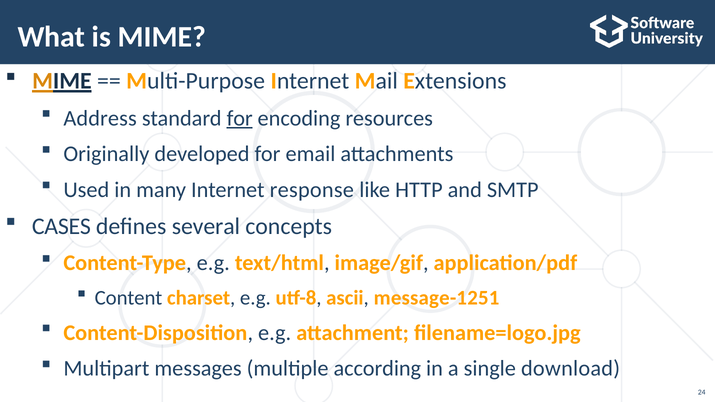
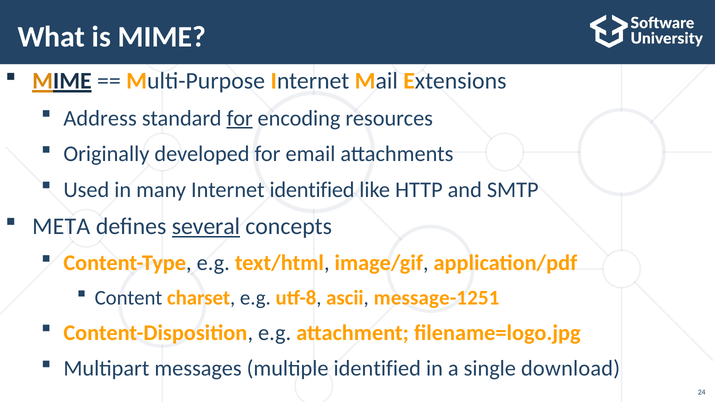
Internet response: response -> identified (312, 190)
CASES: CASES -> META (61, 227)
several underline: none -> present (206, 227)
multiple according: according -> identified (377, 369)
